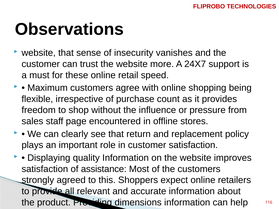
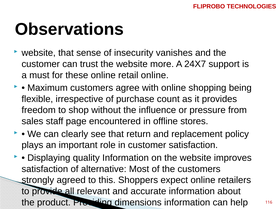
retail speed: speed -> online (155, 75)
assistance: assistance -> alternative (104, 169)
